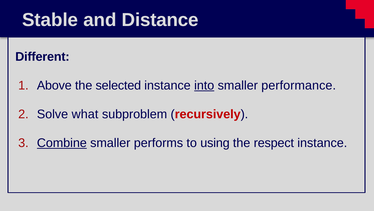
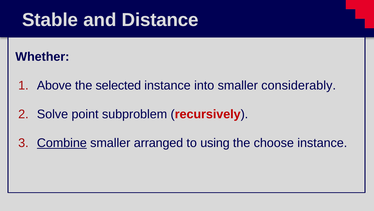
Different: Different -> Whether (42, 56)
into underline: present -> none (204, 85)
performance: performance -> considerably (299, 85)
what: what -> point (85, 114)
performs: performs -> arranged (159, 142)
respect: respect -> choose (274, 142)
